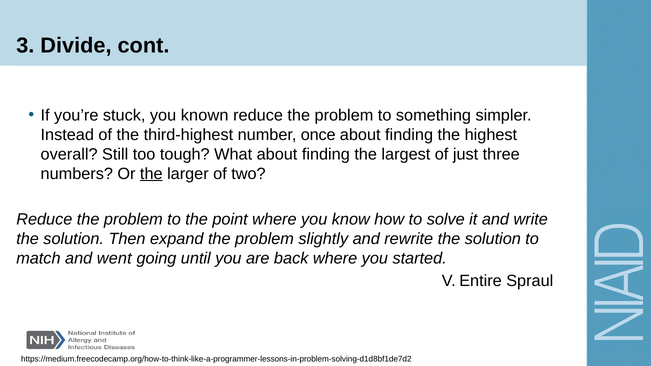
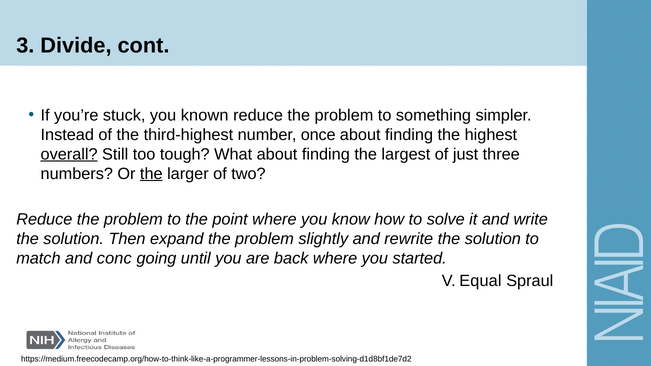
overall underline: none -> present (69, 154)
went: went -> conc (114, 258)
Entire: Entire -> Equal (480, 281)
